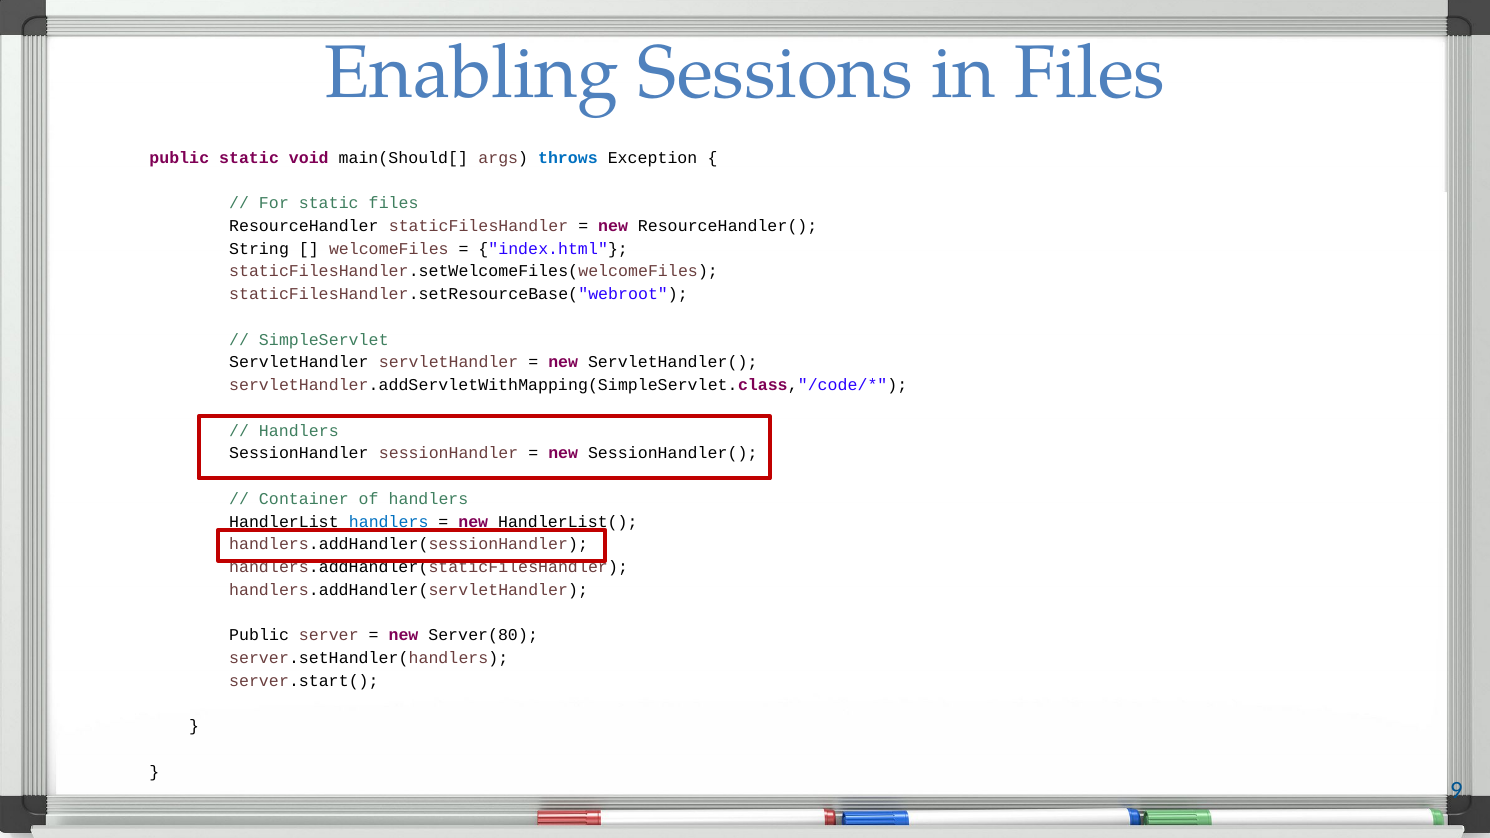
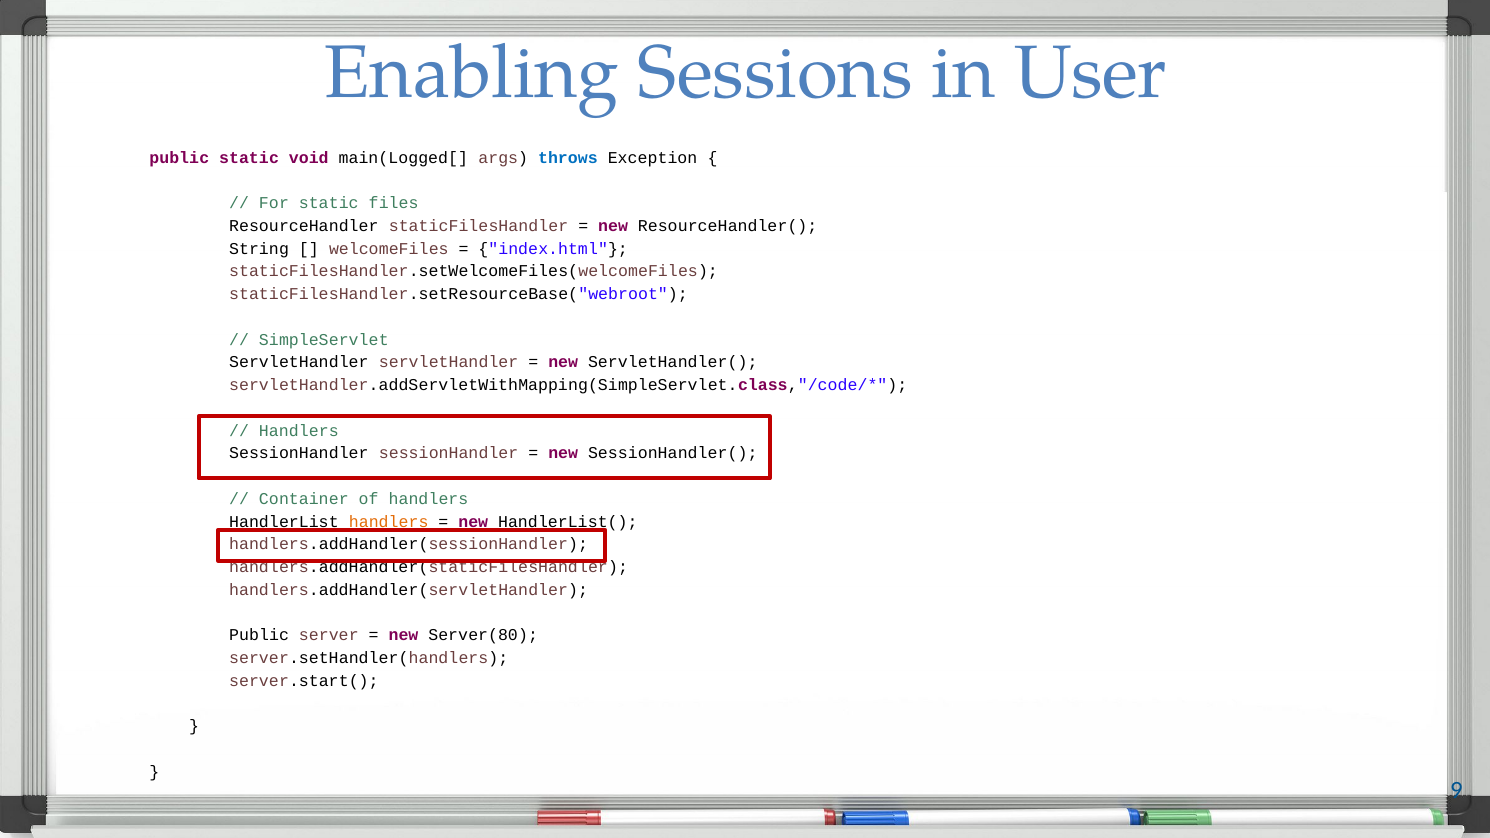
in Files: Files -> User (1090, 72)
main(Should[: main(Should[ -> main(Logged[ (403, 158)
handlers colour: blue -> orange (389, 522)
